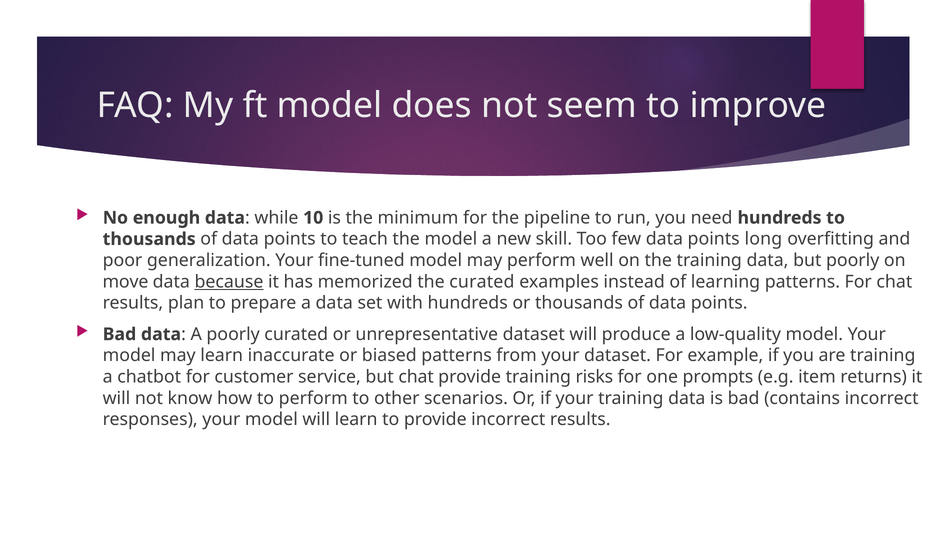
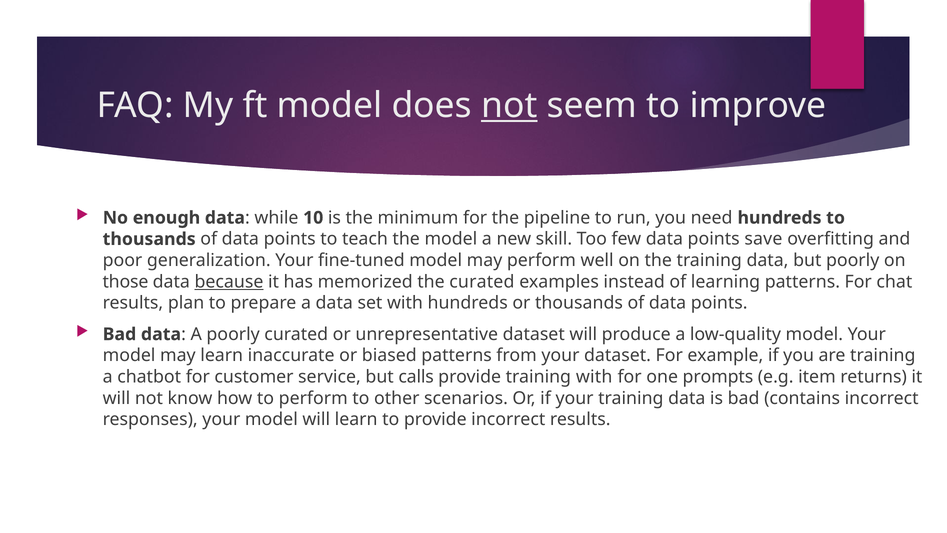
not underline: none -> present (509, 106)
long: long -> save (763, 239)
move: move -> those (125, 282)
but chat: chat -> calls (416, 377)
training risks: risks -> with (594, 377)
